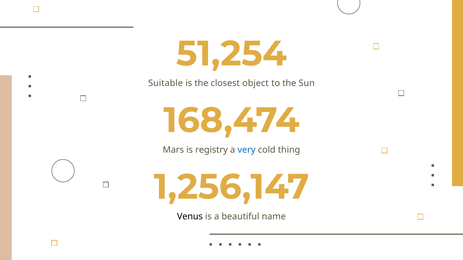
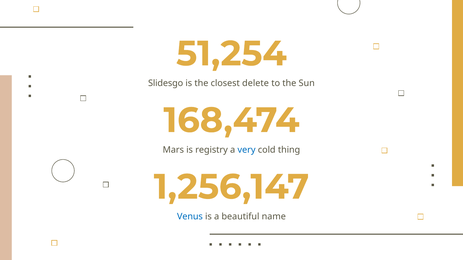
Suitable: Suitable -> Slidesgo (166, 83)
object: object -> delete (256, 83)
Venus colour: black -> blue (190, 217)
